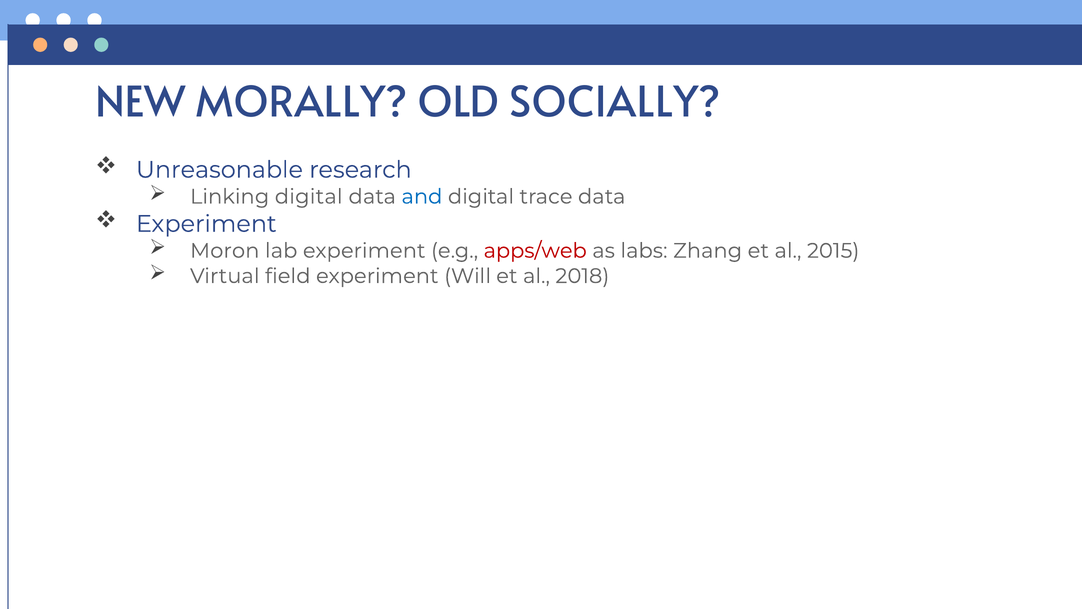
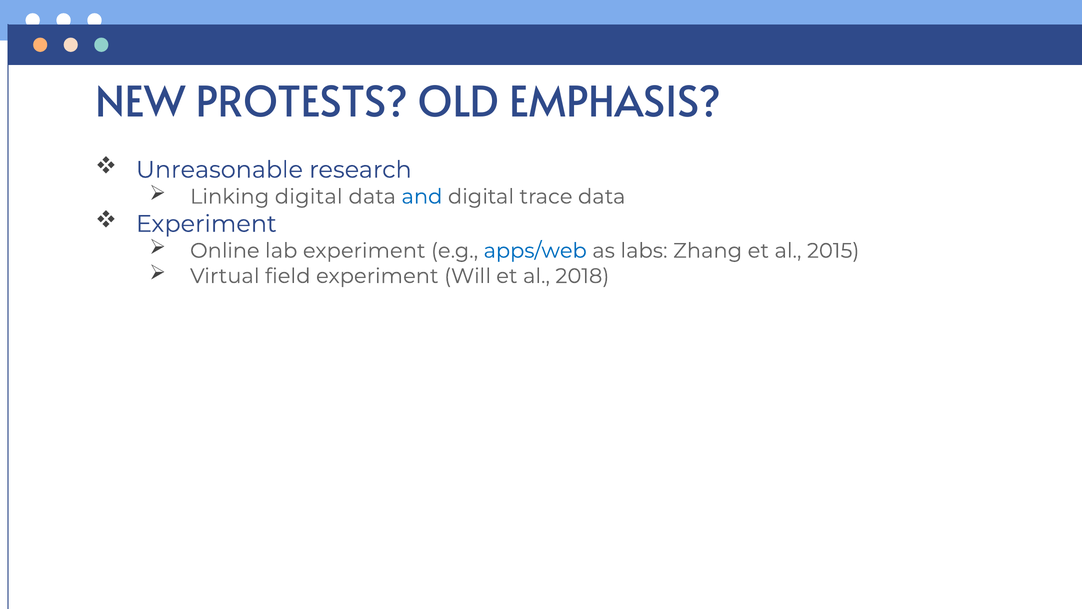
MORALLY: MORALLY -> PROTESTS (302, 103)
SOCIALLY: SOCIALLY -> EMPHASIS (615, 103)
Moron: Moron -> Online (225, 251)
apps/web colour: red -> blue (535, 251)
